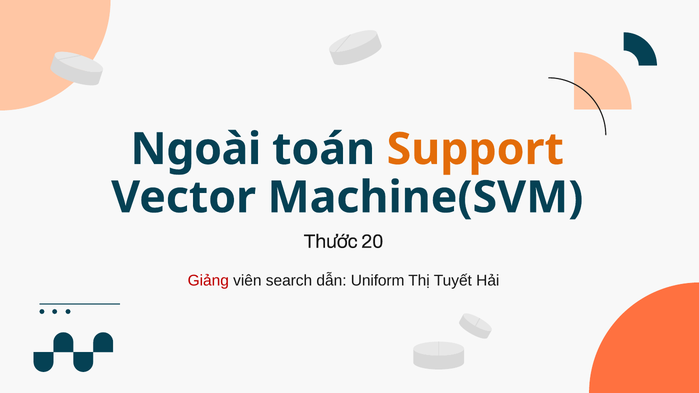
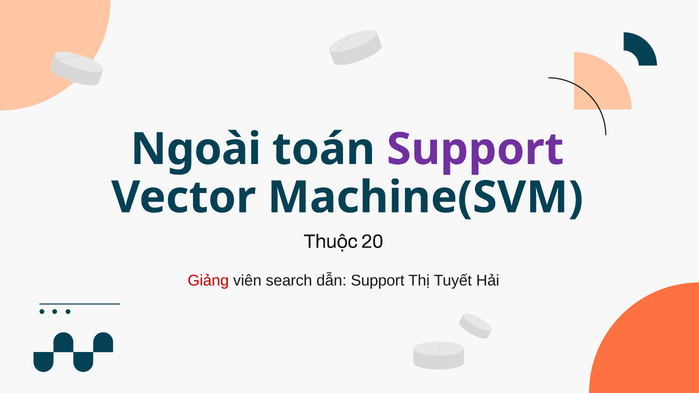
Support colour: orange -> purple (475, 149)
Thước: Thước -> Thuộc (331, 242)
dẫn Uniform: Uniform -> Support (378, 281)
